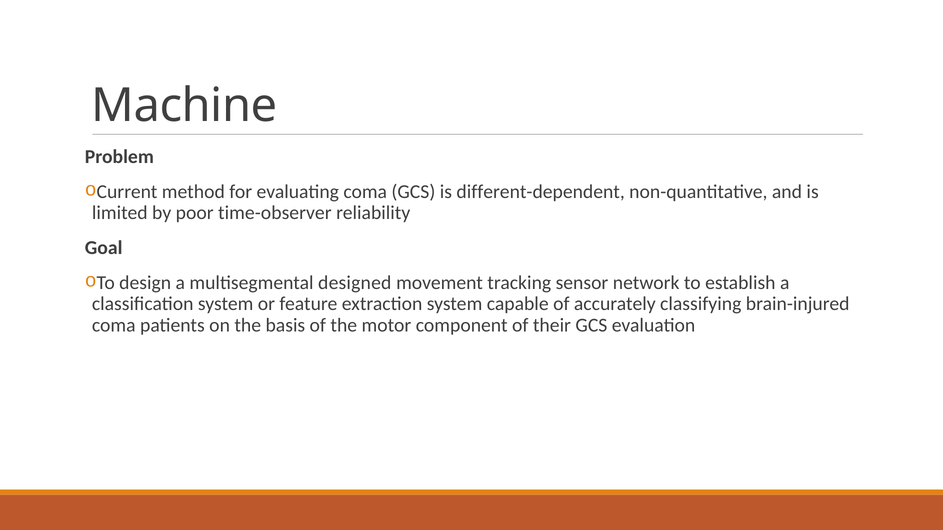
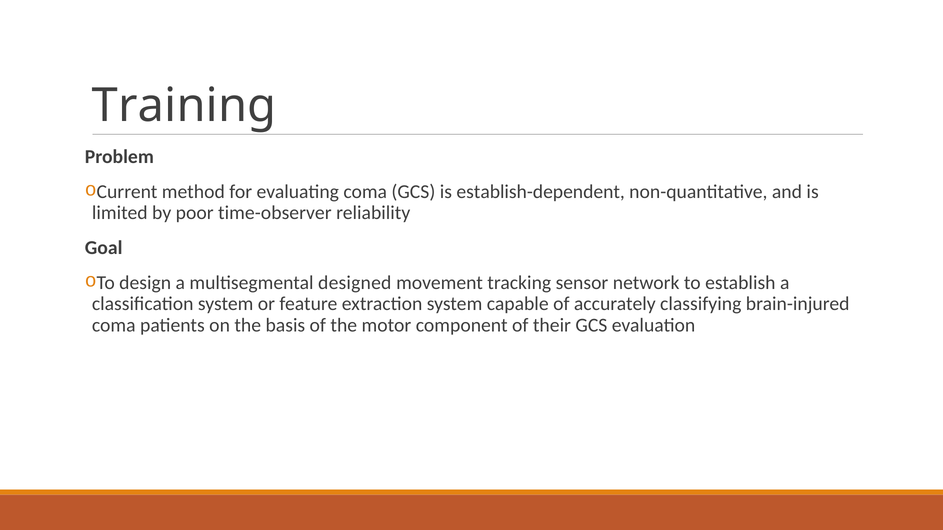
Machine: Machine -> Training (184, 106)
different-dependent: different-dependent -> establish-dependent (541, 192)
